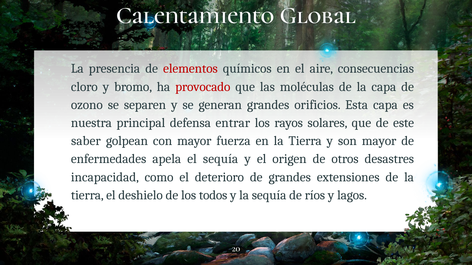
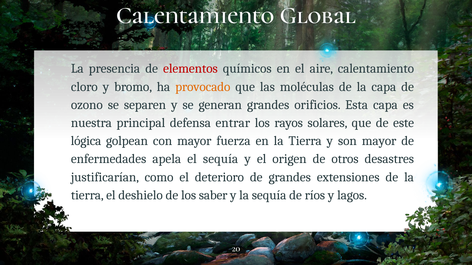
aire consecuencias: consecuencias -> calentamiento (376, 69)
provocado colour: red -> orange (203, 87)
saber: saber -> lógica (86, 141)
incapacidad: incapacidad -> justificarían (105, 177)
todos: todos -> saber (213, 195)
